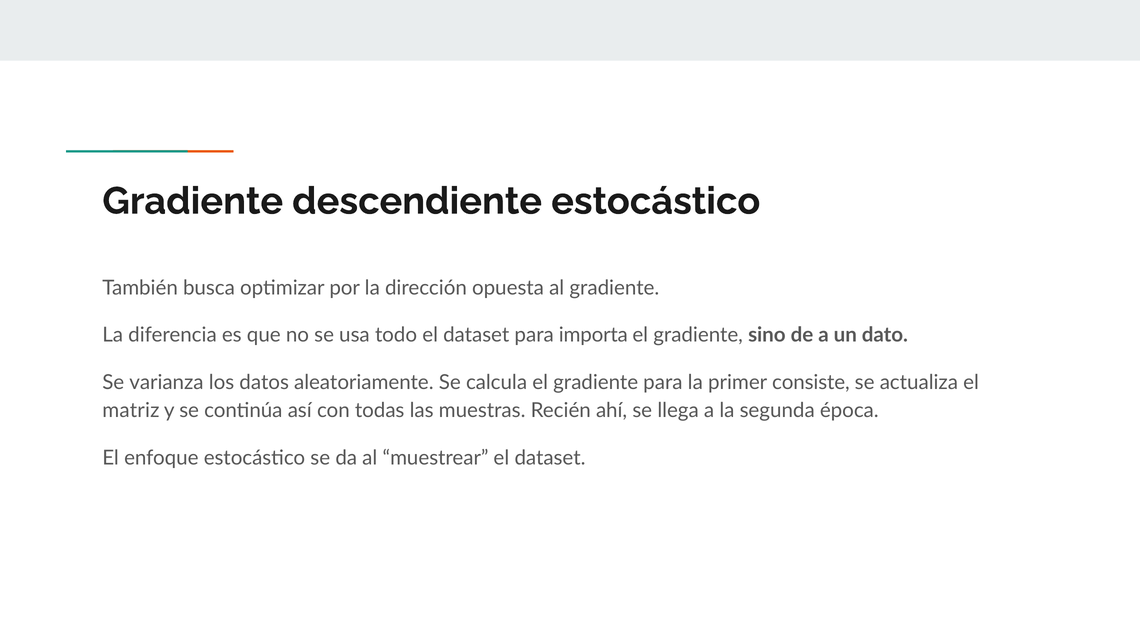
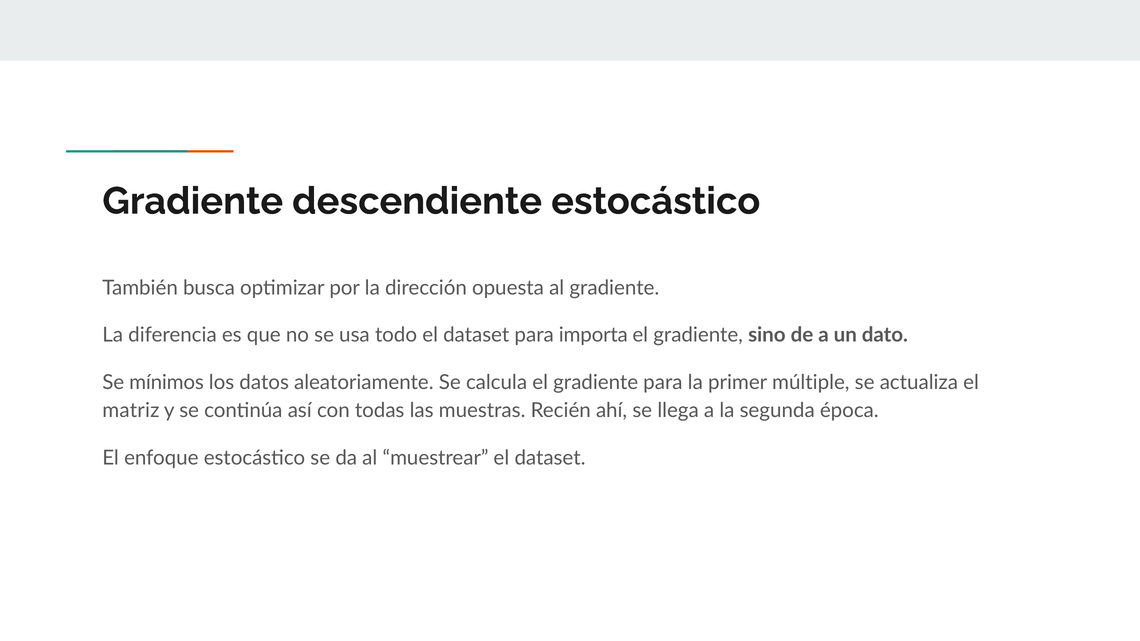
varianza: varianza -> mínimos (167, 383)
consiste: consiste -> múltiple (811, 383)
